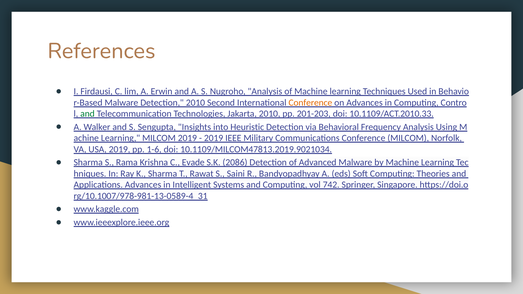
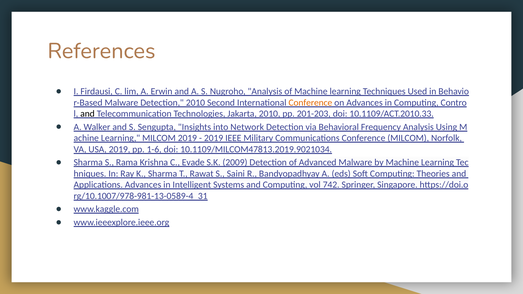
and colour: green -> black (87, 114)
Heuristic: Heuristic -> Network (247, 127)
2086: 2086 -> 2009 (235, 163)
